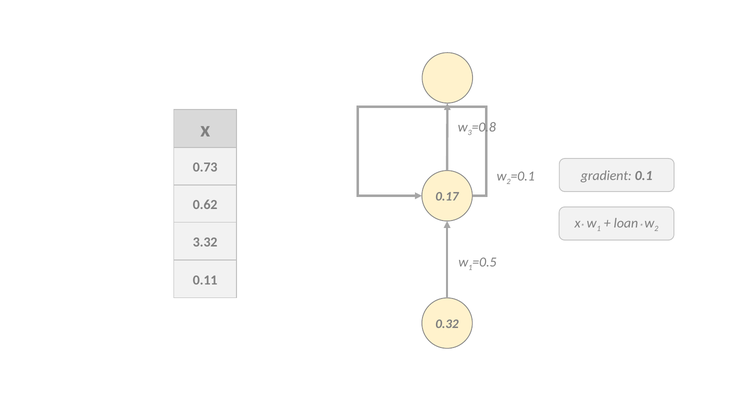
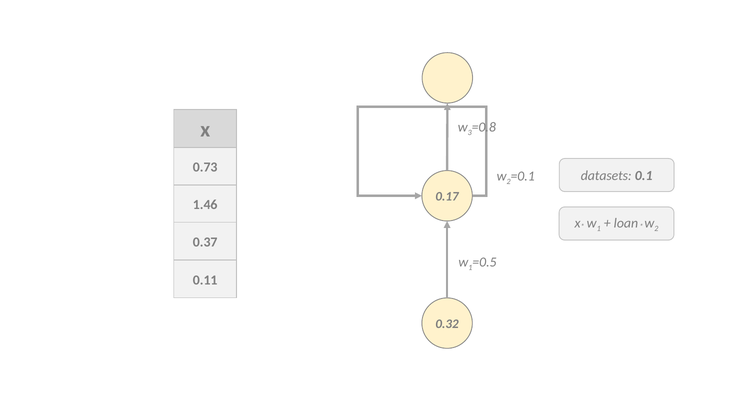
gradient: gradient -> datasets (606, 176)
0.62: 0.62 -> 1.46 (205, 204)
3.32: 3.32 -> 0.37 (205, 242)
